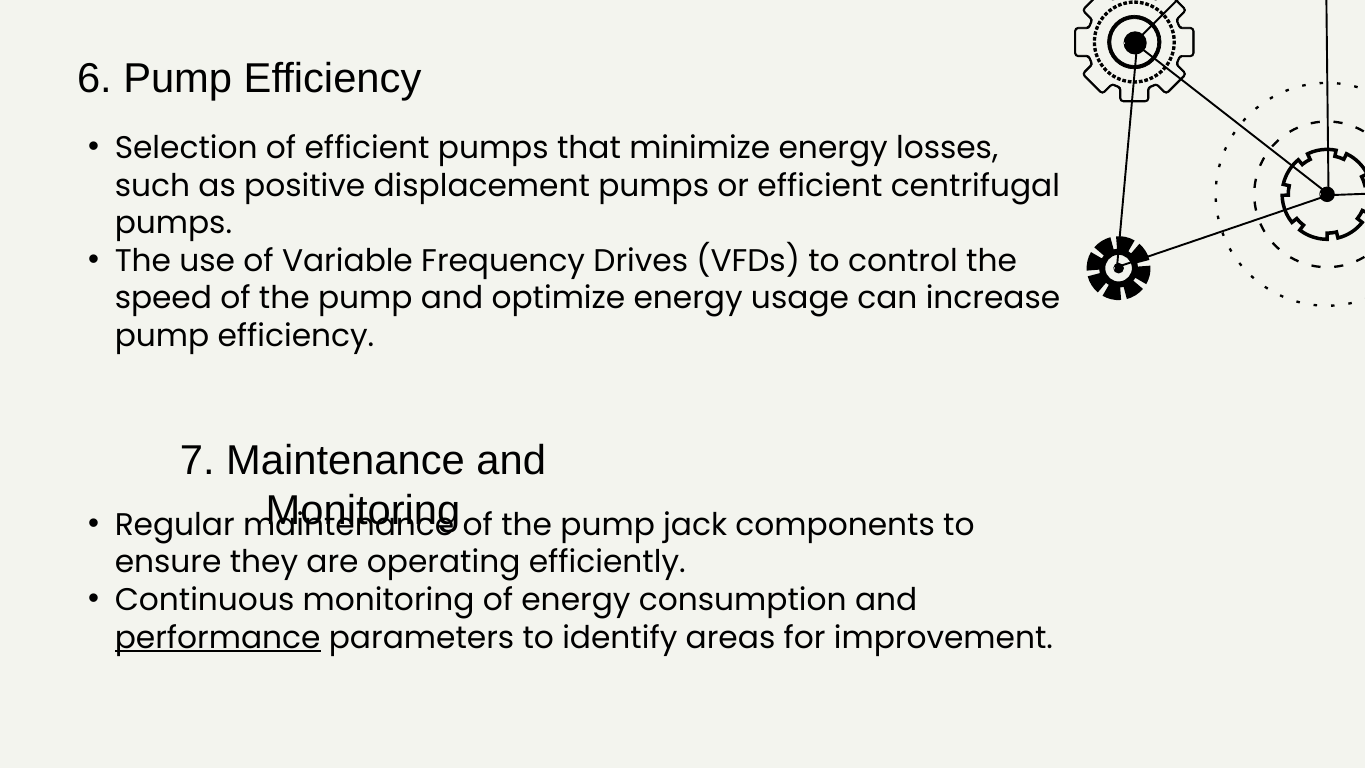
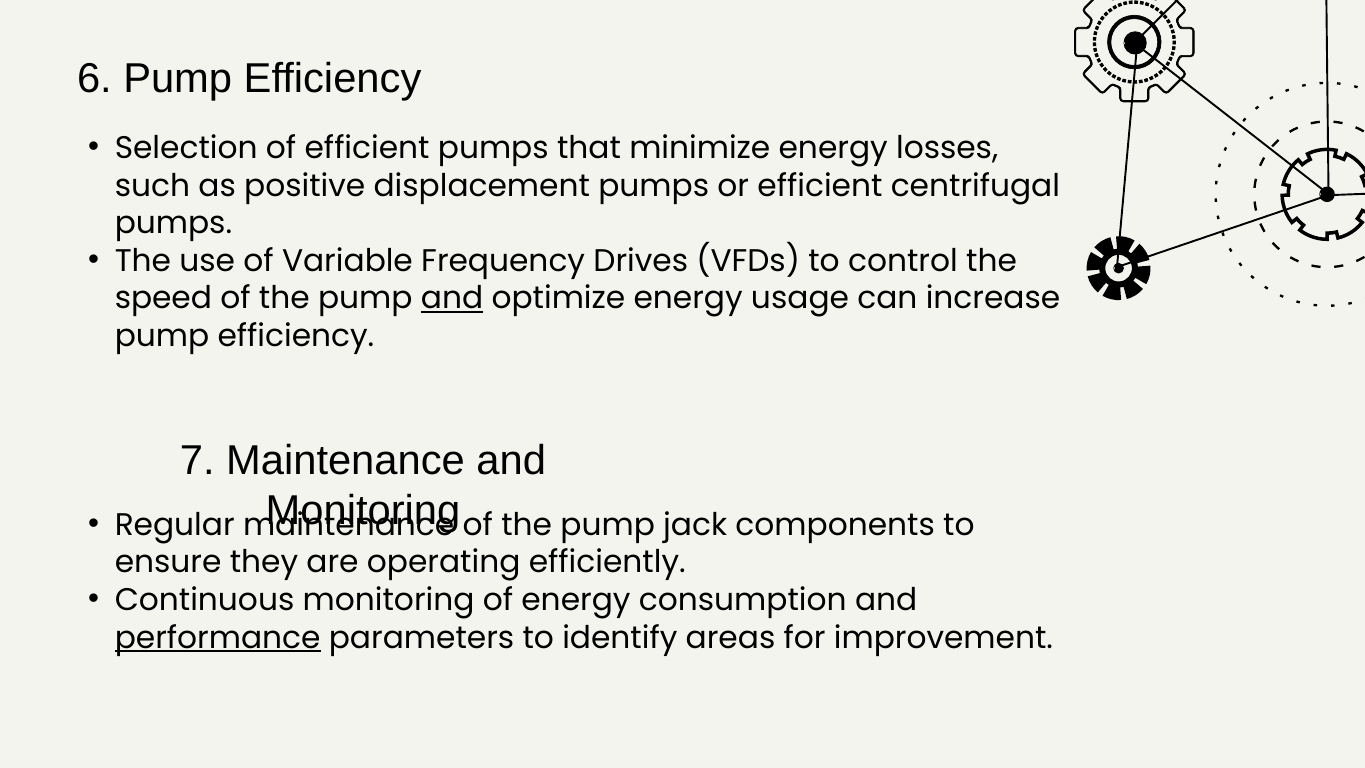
and underline: none -> present (452, 298)
